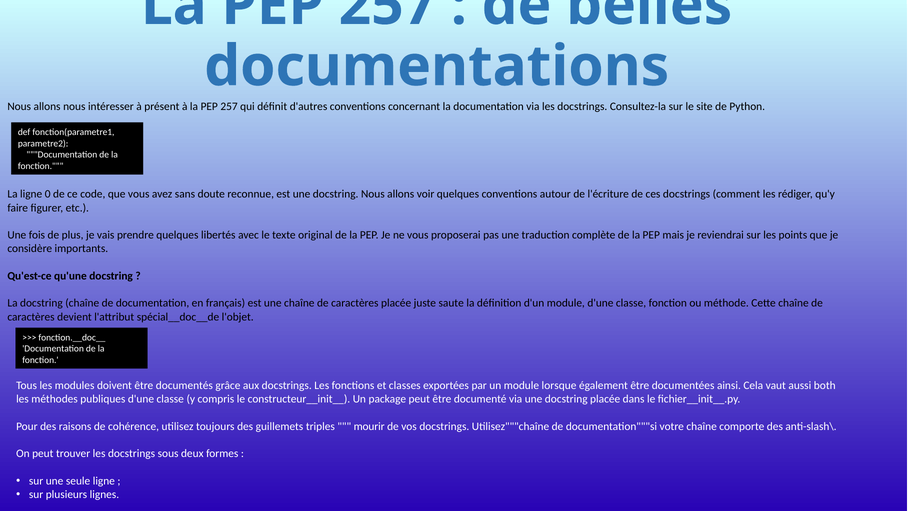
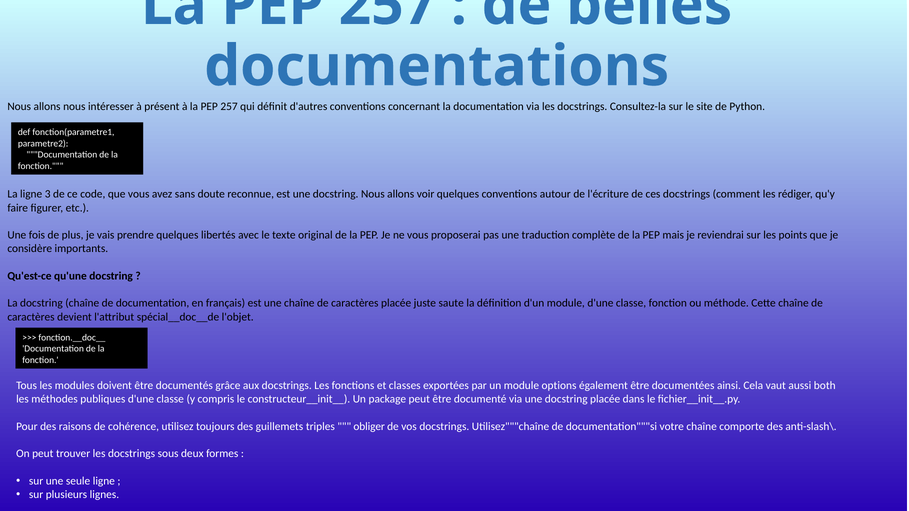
0: 0 -> 3 (48, 194)
lorsque: lorsque -> options (559, 386)
mourir: mourir -> obliger (369, 427)
